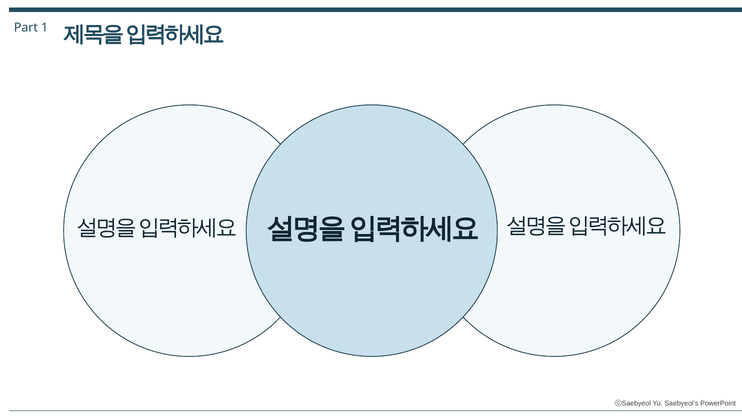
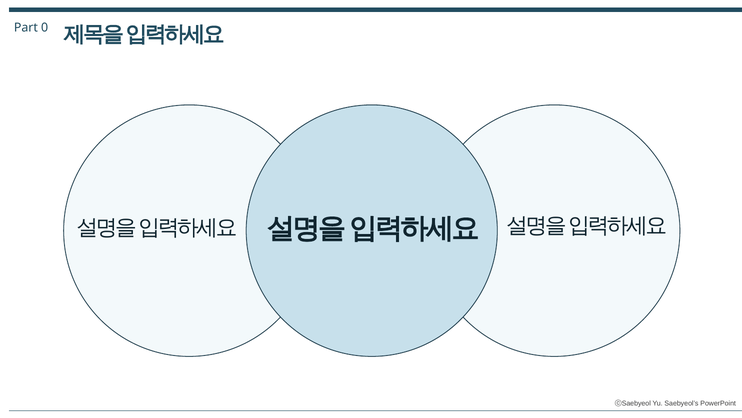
1: 1 -> 0 (45, 28)
